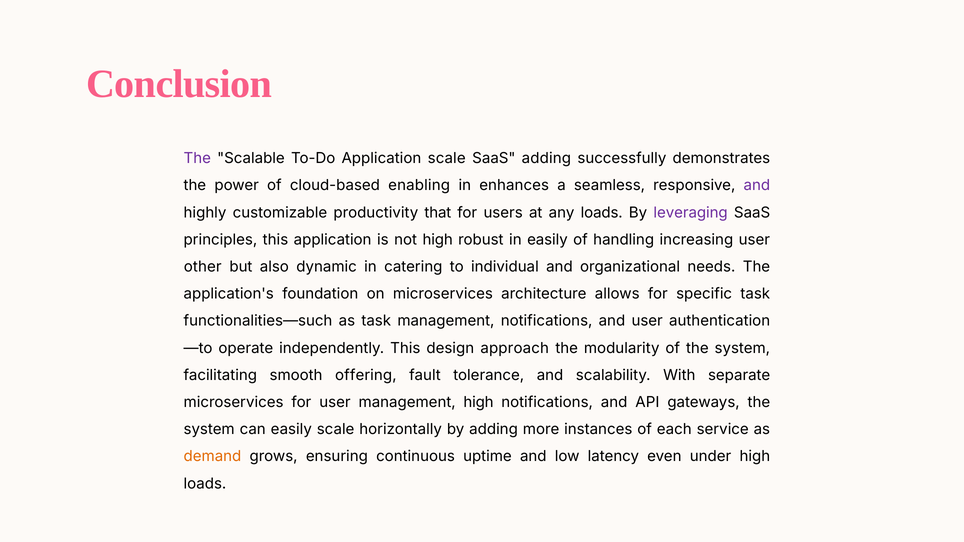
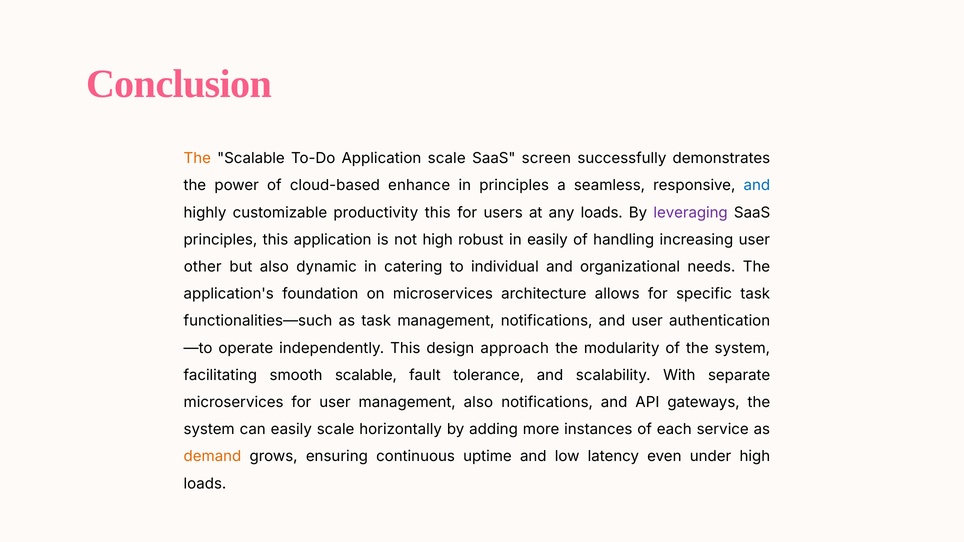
The colour: purple -> orange (197, 158)
SaaS adding: adding -> screen (546, 158)
enabling: enabling -> enhance (419, 186)
in enhances: enhances -> principles (514, 186)
and colour: purple -> blue (757, 186)
productivity that: that -> this (438, 213)
smooth offering: offering -> scalable (366, 375)
management high: high -> also (478, 402)
